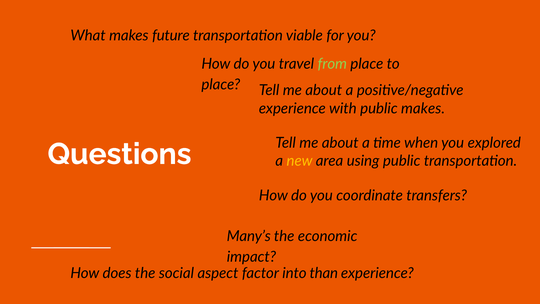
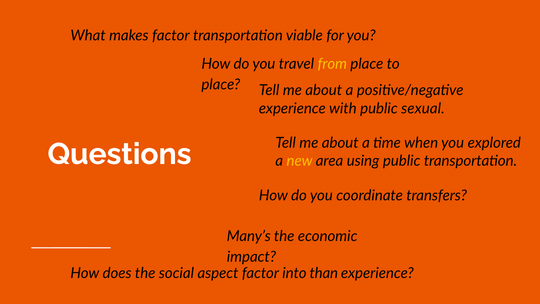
makes future: future -> factor (171, 36)
from colour: light green -> yellow (332, 64)
public makes: makes -> sexual (423, 108)
